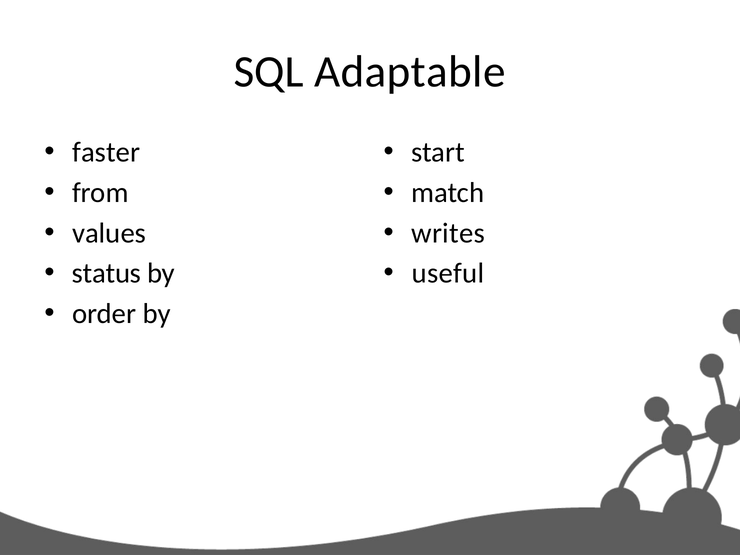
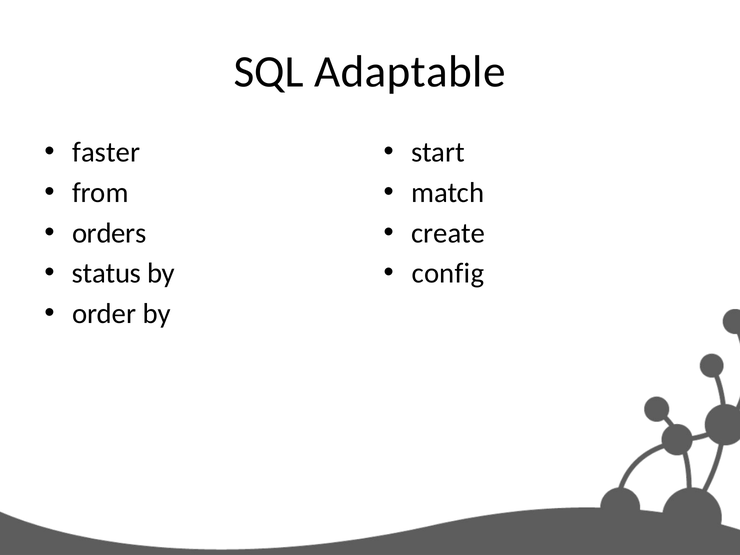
values: values -> orders (109, 233)
writes: writes -> create (448, 233)
useful: useful -> config (448, 273)
